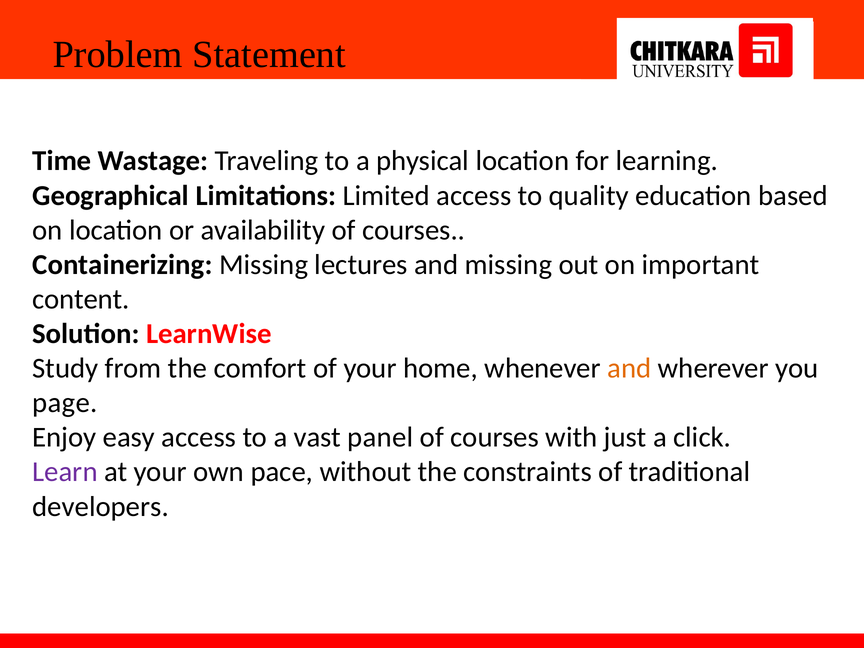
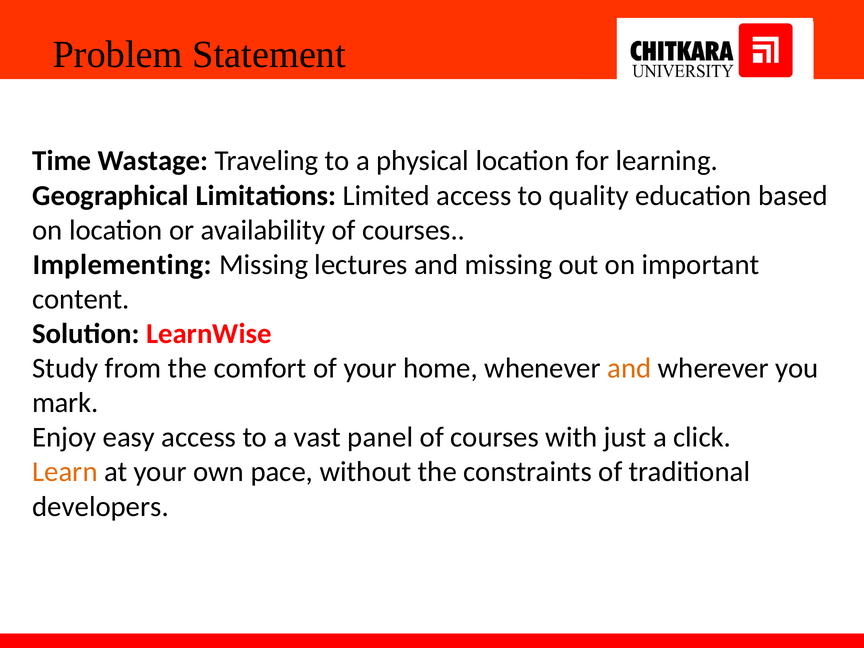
Containerizing: Containerizing -> Implementing (122, 265)
page: page -> mark (65, 403)
Learn colour: purple -> orange (65, 472)
